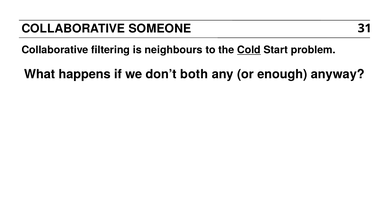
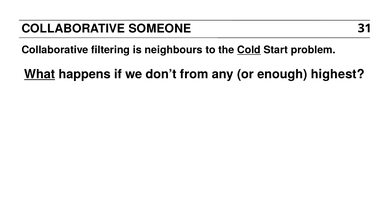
What underline: none -> present (40, 74)
both: both -> from (194, 74)
anyway: anyway -> highest (338, 74)
